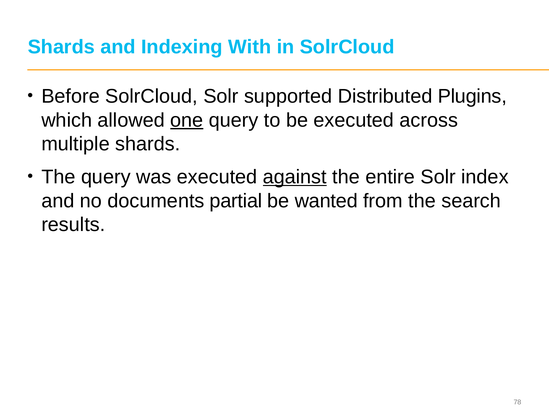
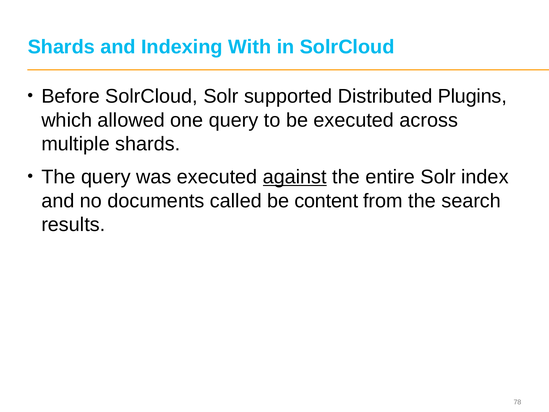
one underline: present -> none (187, 120)
partial: partial -> called (236, 201)
wanted: wanted -> content (326, 201)
